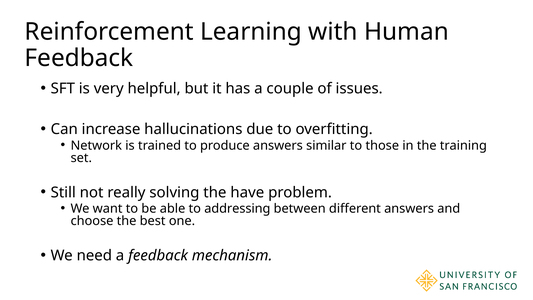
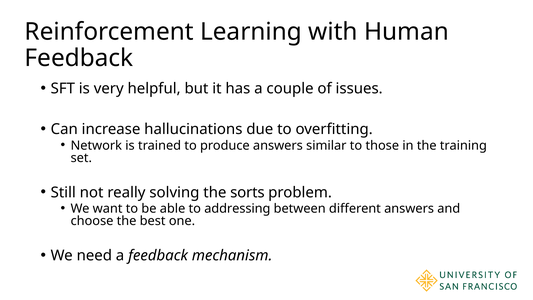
have: have -> sorts (247, 192)
